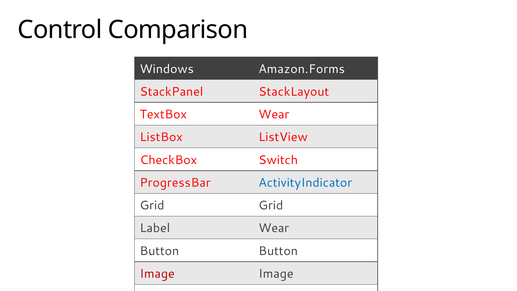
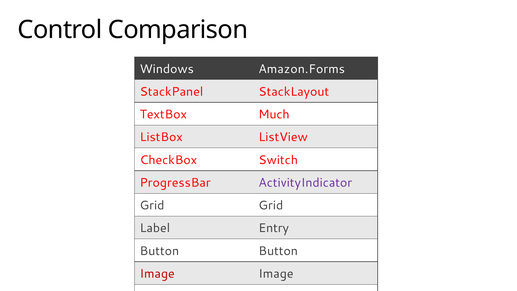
TextBox Wear: Wear -> Much (274, 114)
ActivityIndicator colour: blue -> purple (305, 183)
Label Wear: Wear -> Entry (274, 228)
